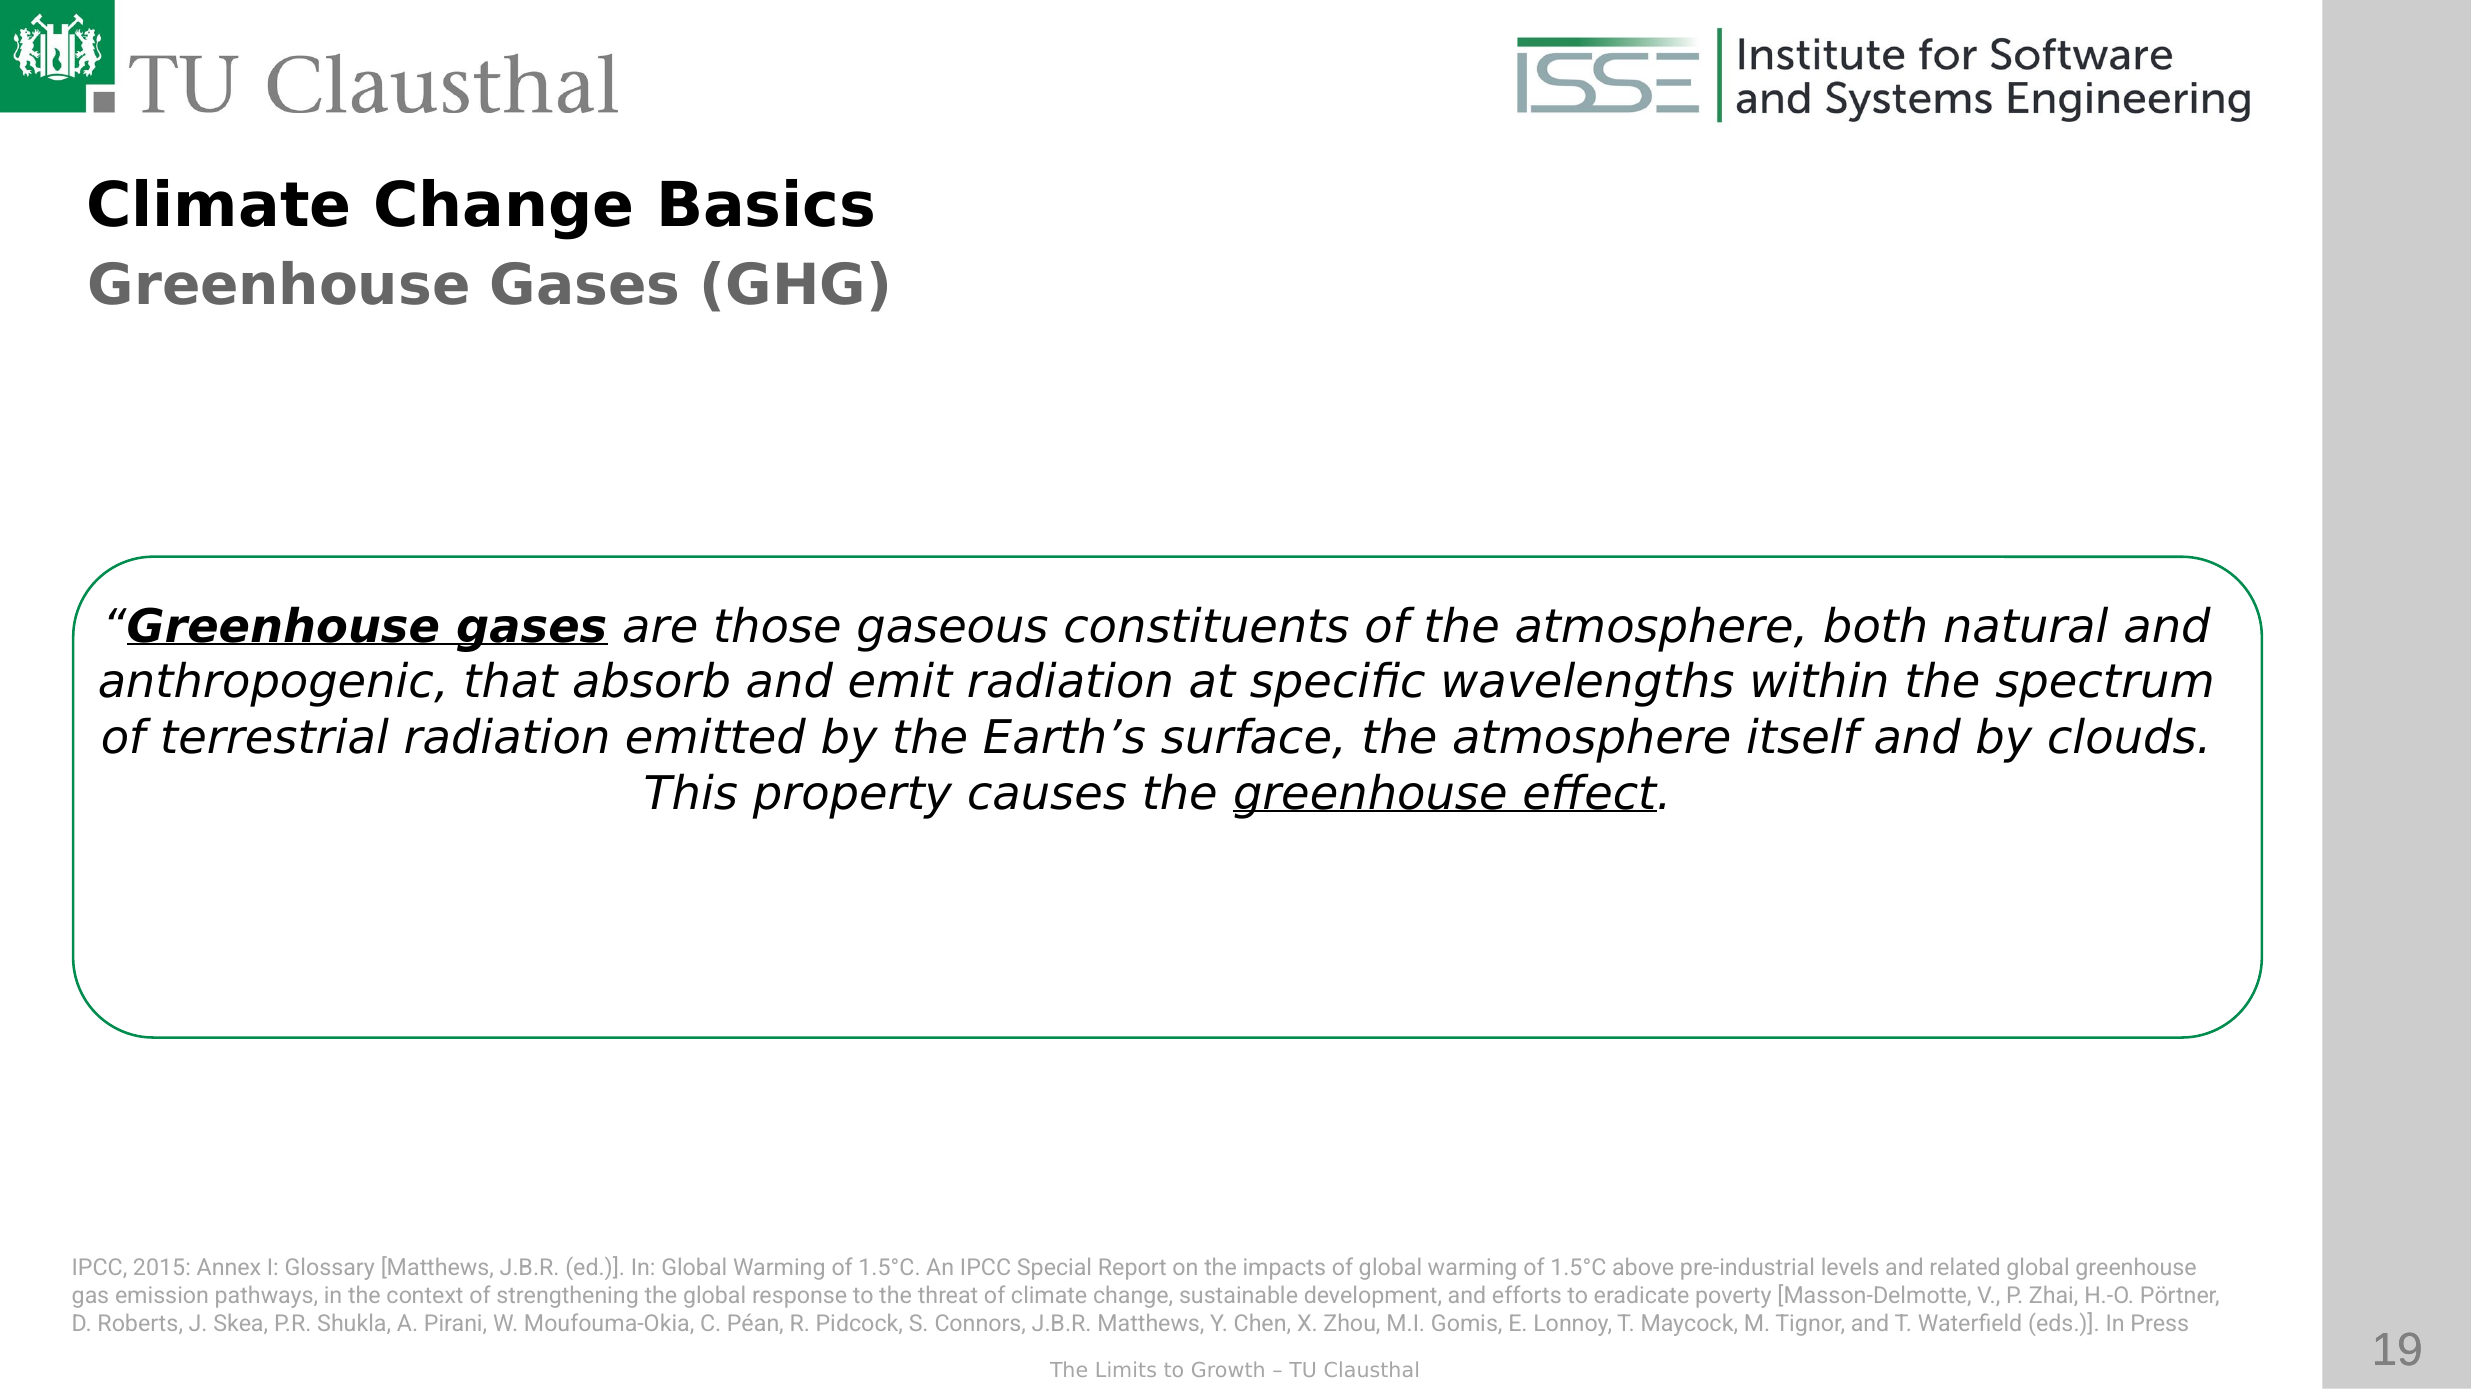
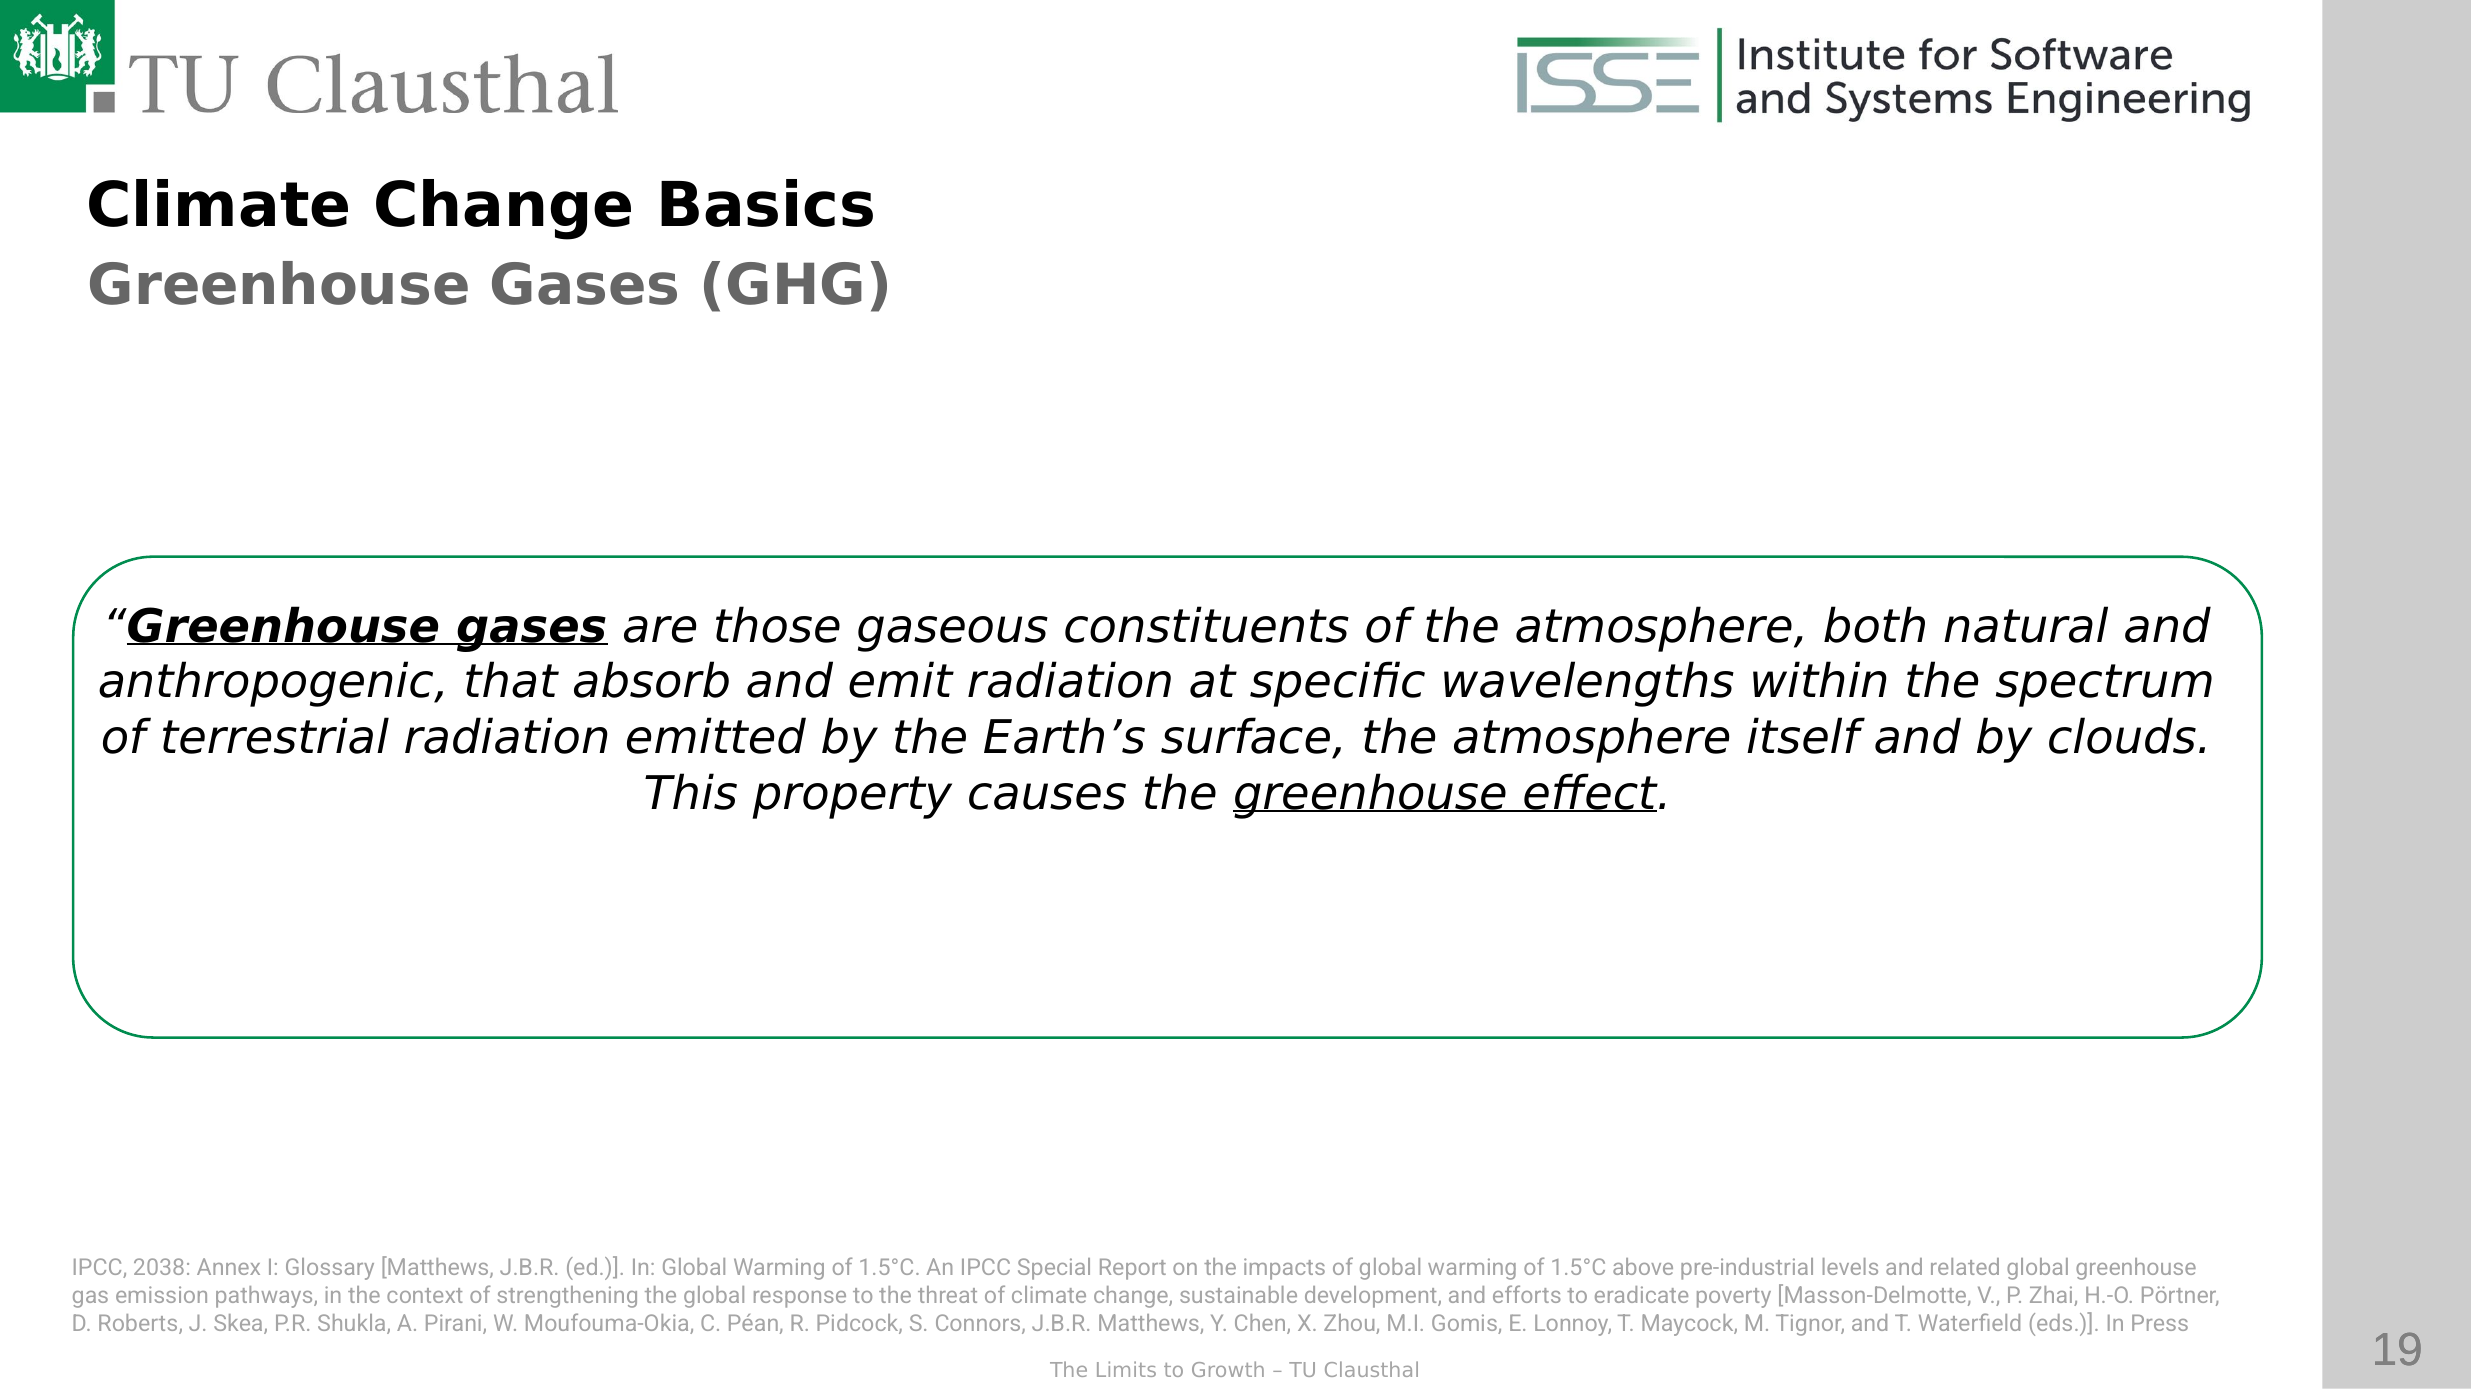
2015: 2015 -> 2038 (162, 1268)
